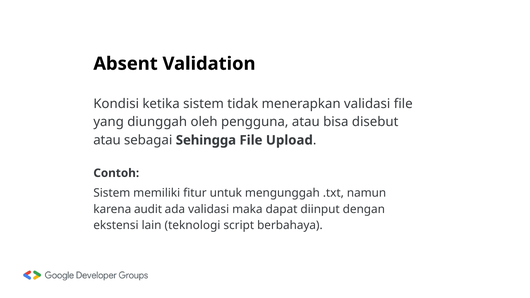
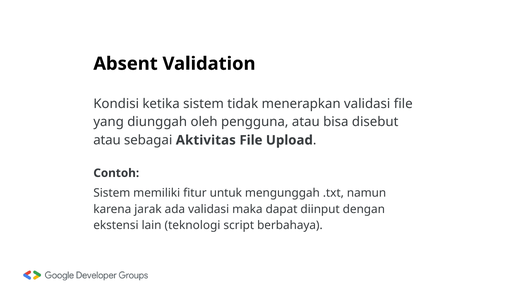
Sehingga: Sehingga -> Aktivitas (206, 140)
audit: audit -> jarak (148, 209)
